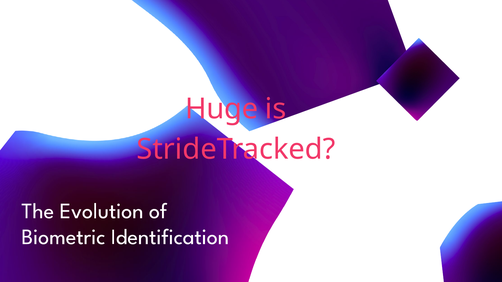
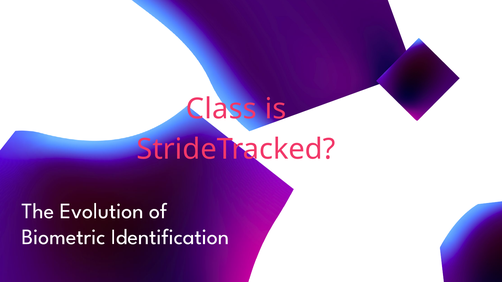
Huge: Huge -> Class (221, 109)
